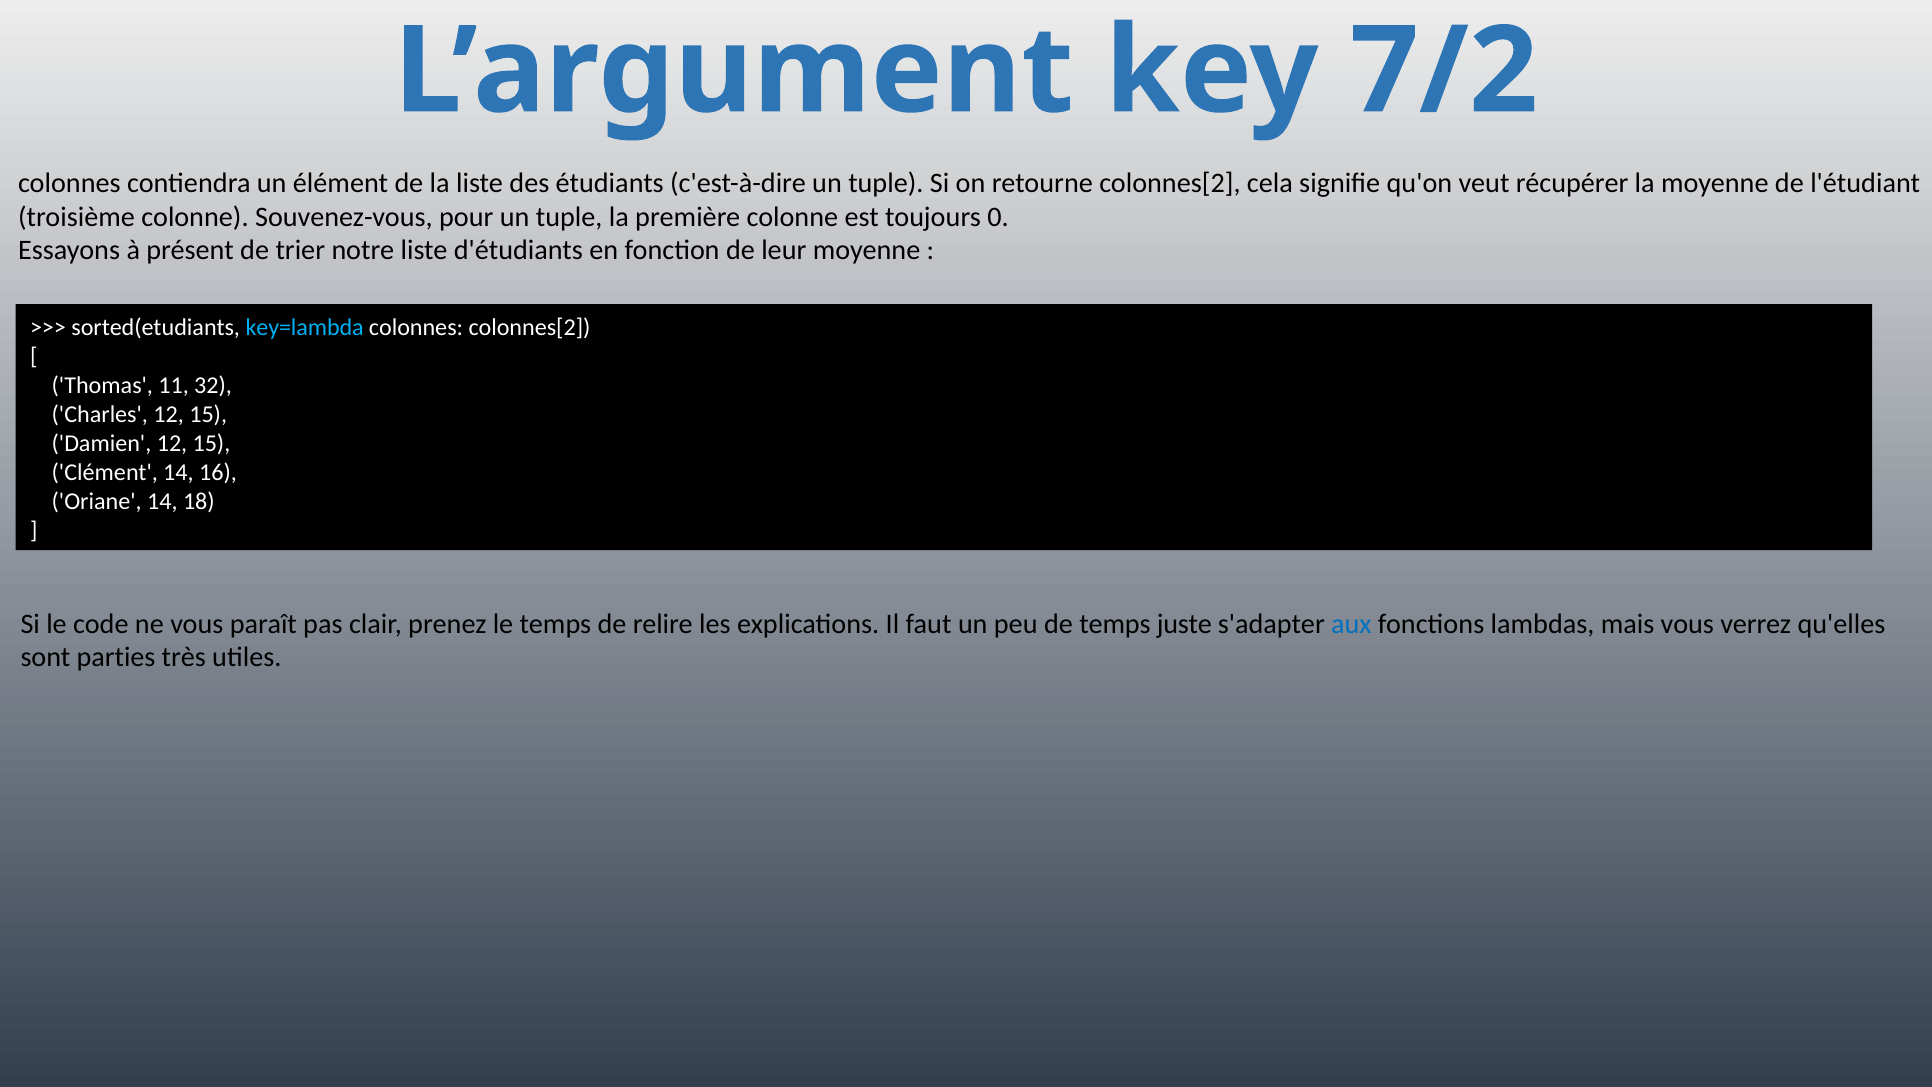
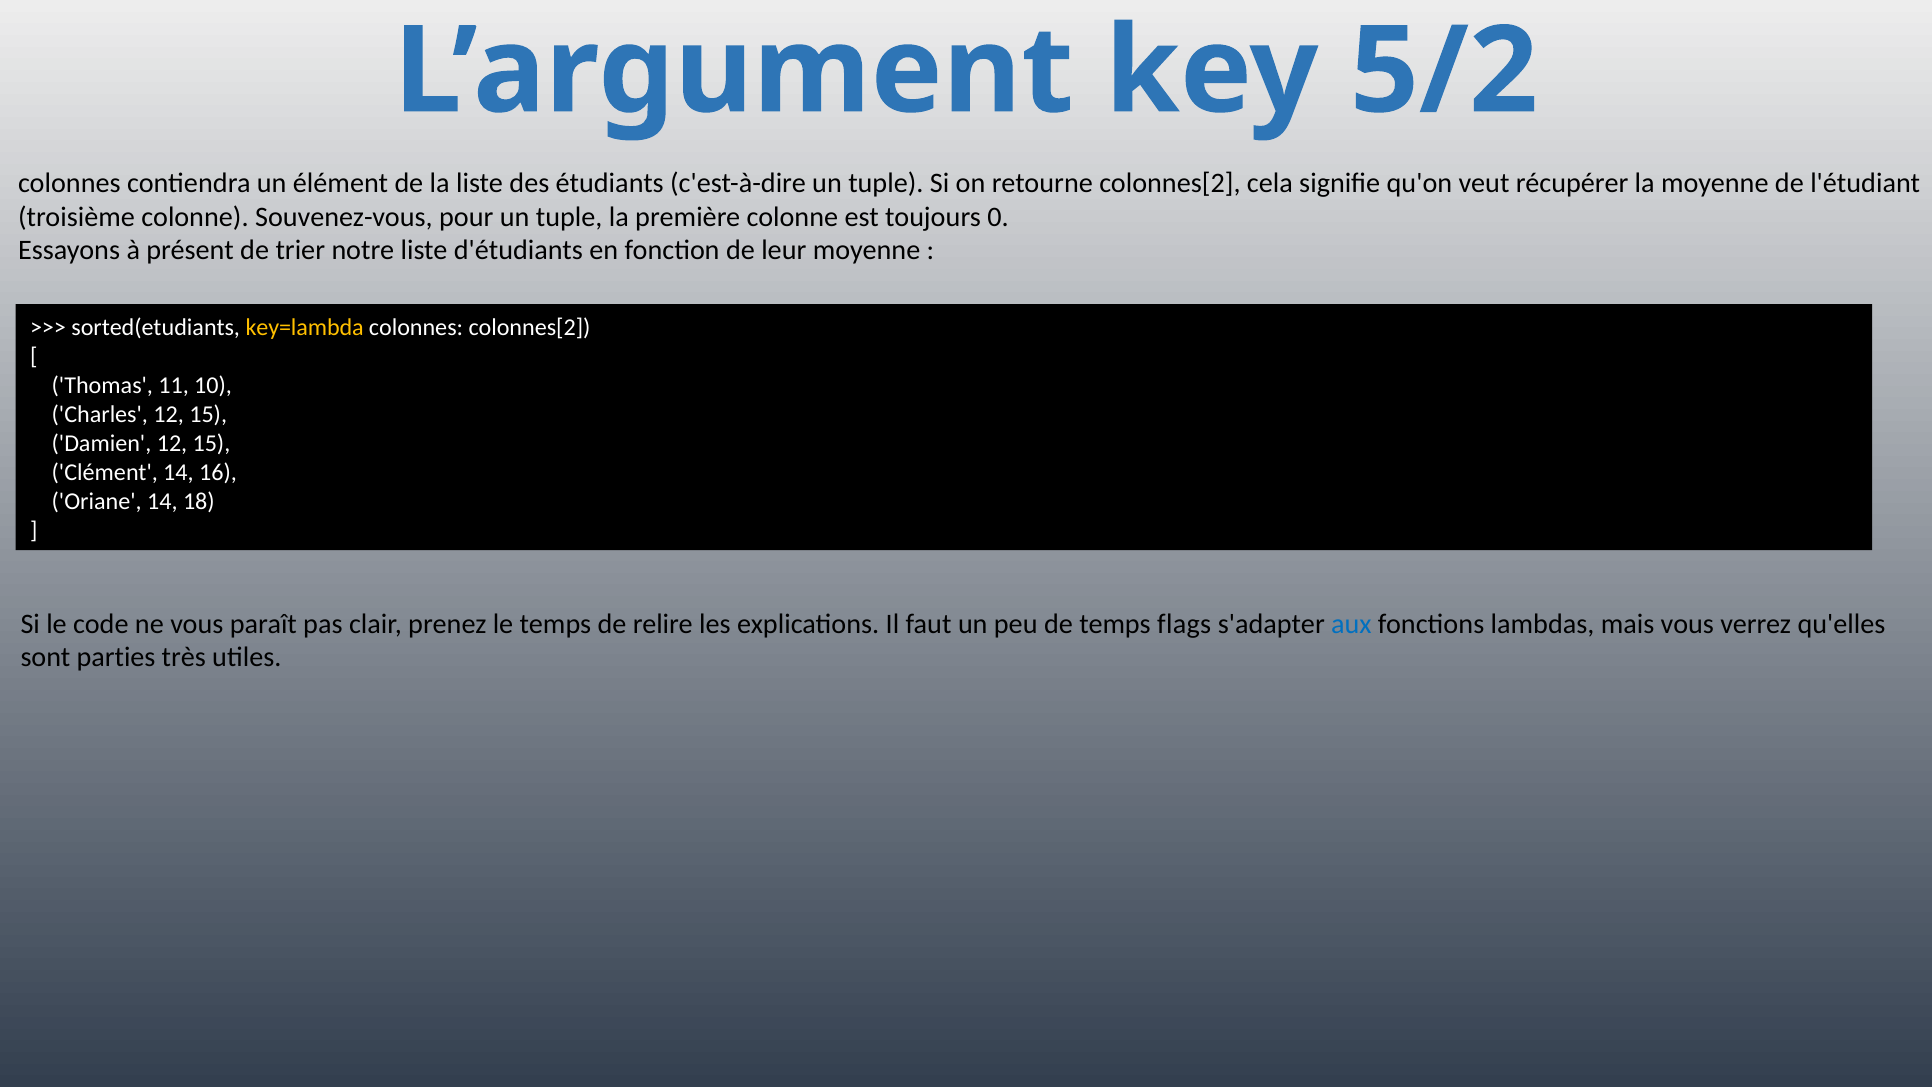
7/2: 7/2 -> 5/2 (1444, 72)
key=lambda colour: light blue -> yellow (305, 327)
32: 32 -> 10 (213, 385)
juste: juste -> flags (1184, 624)
